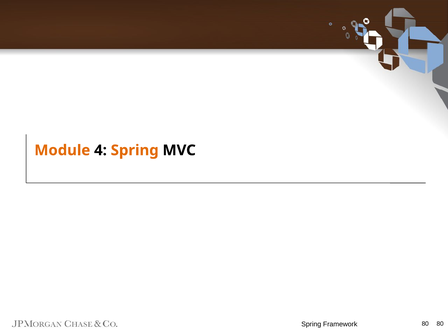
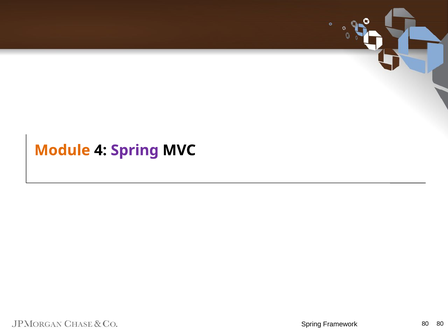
Spring colour: orange -> purple (135, 150)
